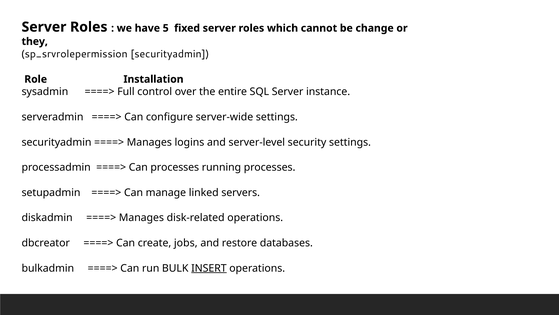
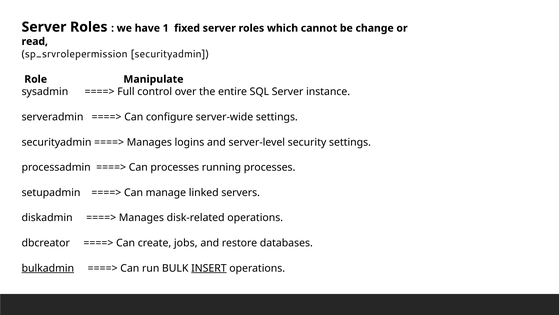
5: 5 -> 1 (166, 28)
they: they -> read (35, 41)
Installation: Installation -> Manipulate (153, 79)
bulkadmin underline: none -> present (48, 268)
